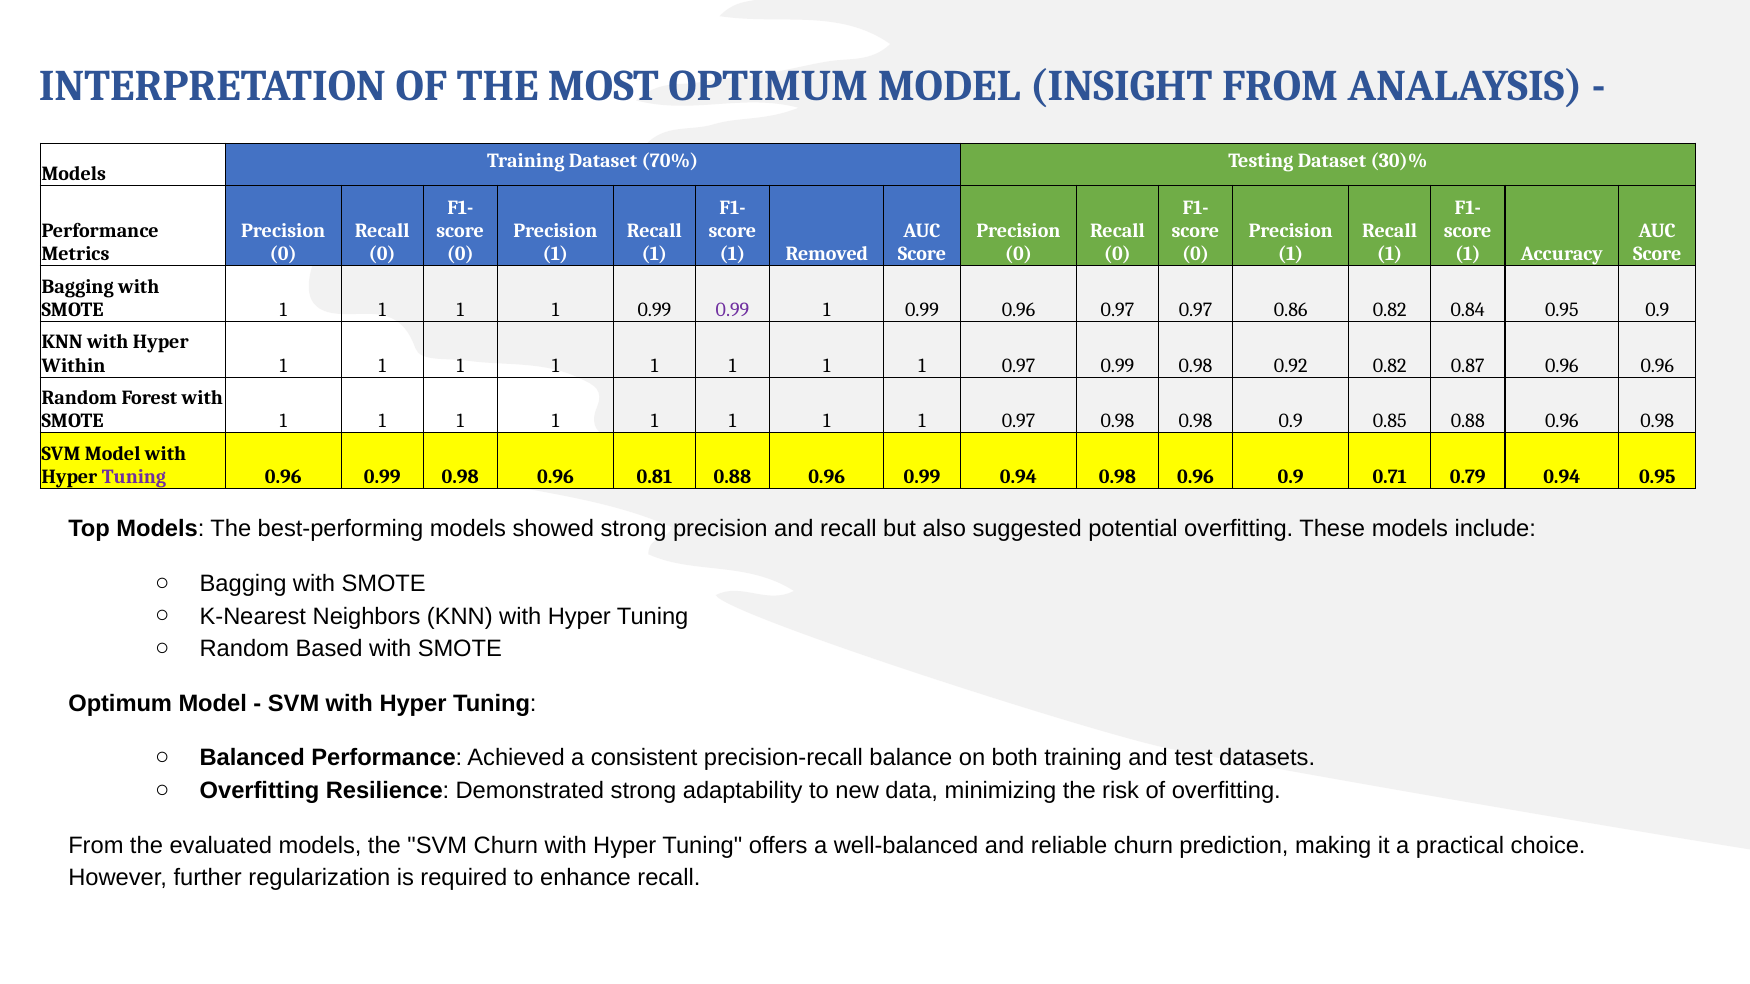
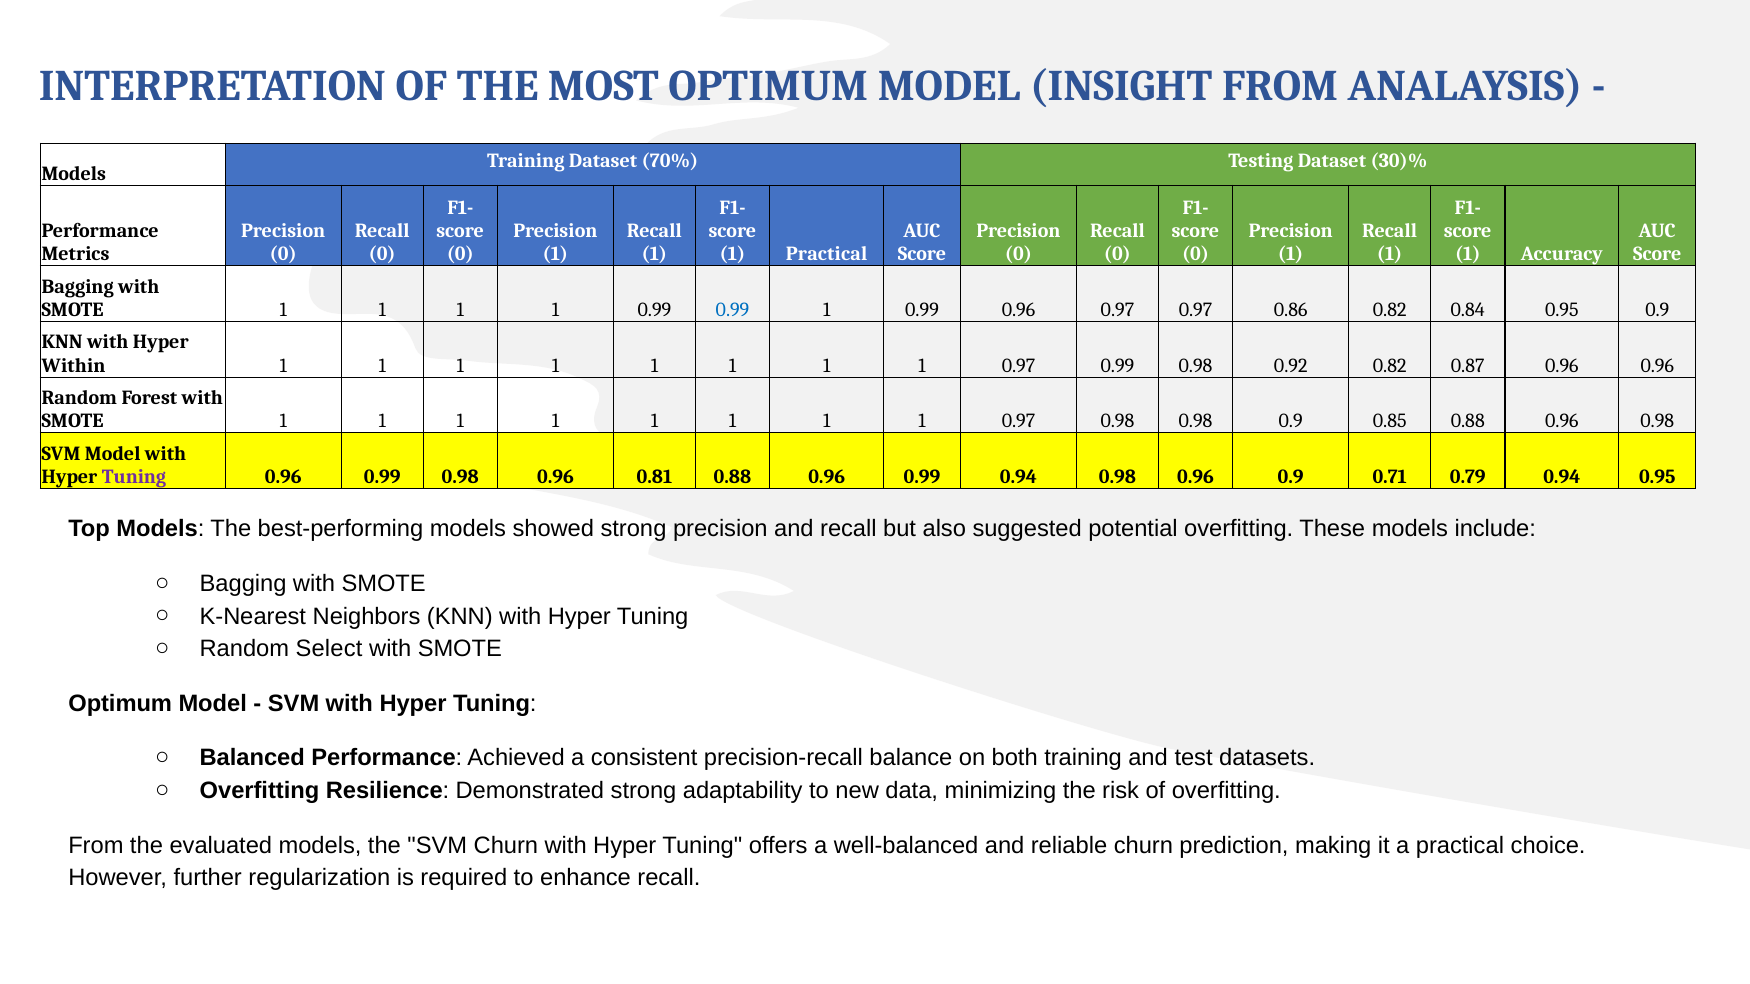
1 Removed: Removed -> Practical (827, 254)
0.99 colour: purple -> blue (732, 310)
Based: Based -> Select (329, 649)
